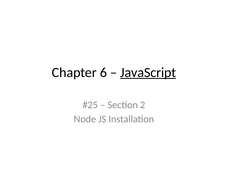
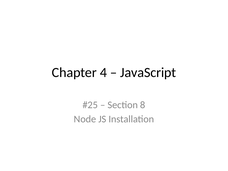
6: 6 -> 4 (103, 72)
JavaScript underline: present -> none (148, 72)
2: 2 -> 8 (143, 105)
